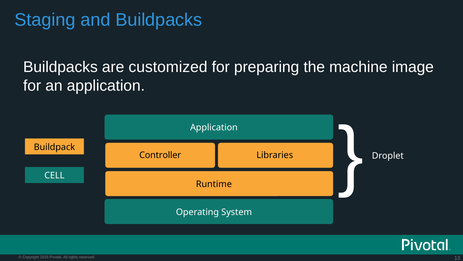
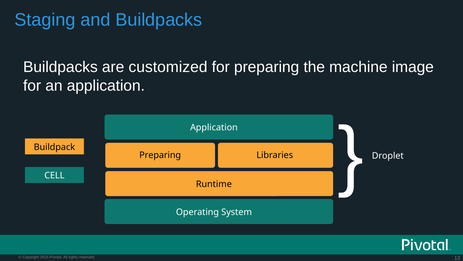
Controller: Controller -> Preparing (160, 155)
